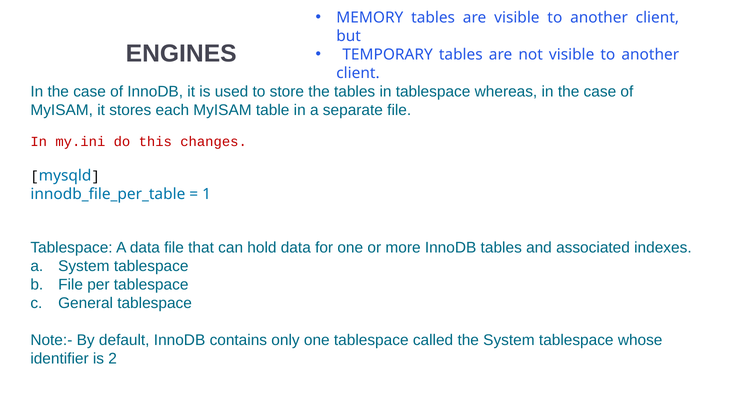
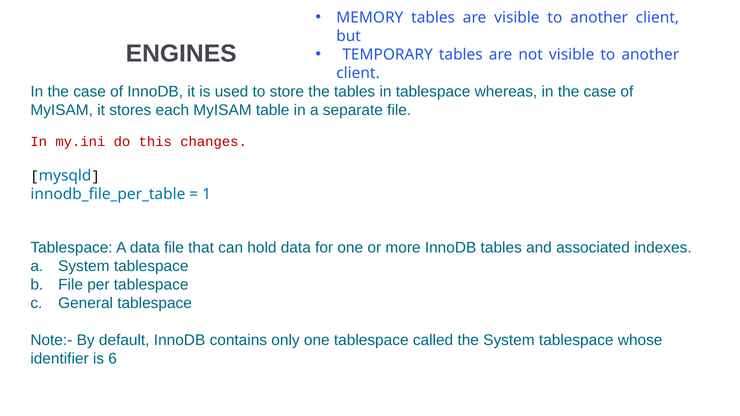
2: 2 -> 6 (113, 359)
